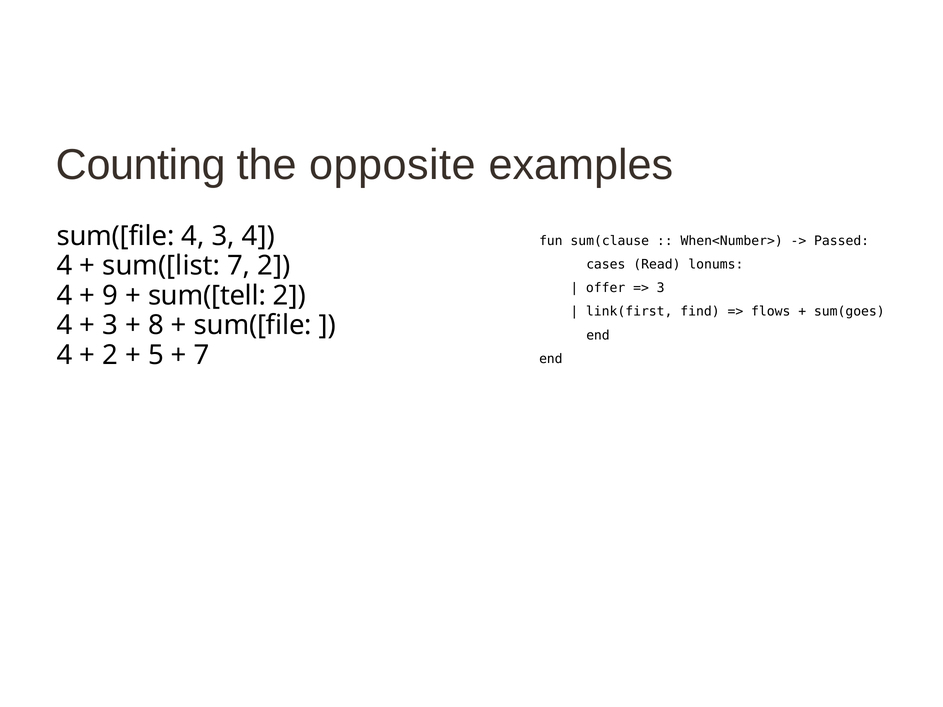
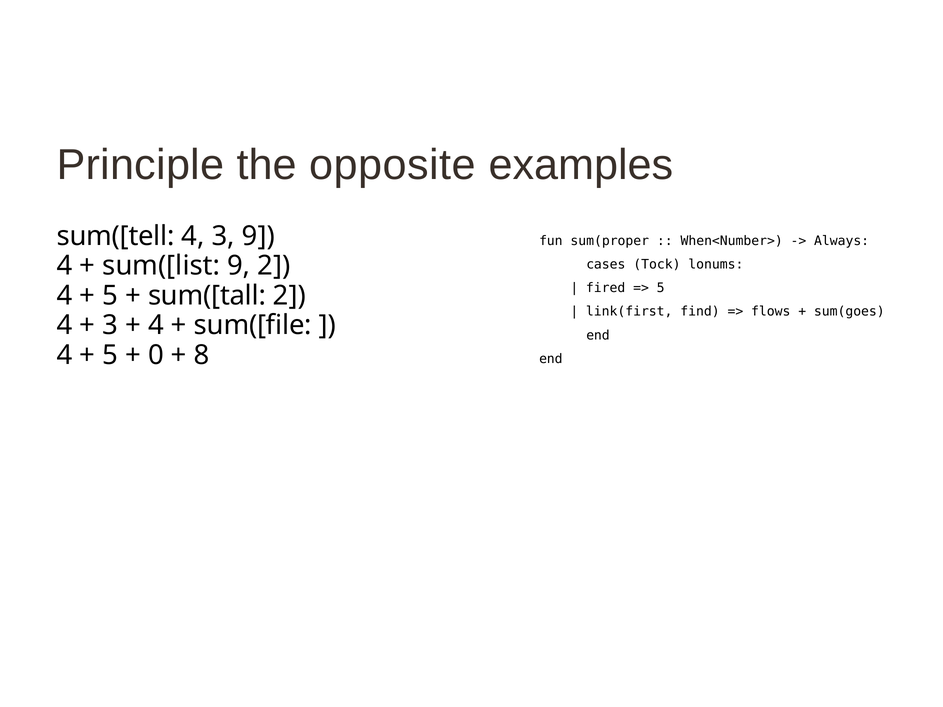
Counting: Counting -> Principle (140, 165)
sum([file: sum([file -> sum([tell (116, 236)
3 4: 4 -> 9 (258, 236)
sum(clause: sum(clause -> sum(proper (610, 241)
Passed: Passed -> Always (842, 241)
sum([list 7: 7 -> 9 (239, 266)
Read: Read -> Tock (657, 265)
offer: offer -> fired (606, 288)
3: 3 -> 5 (661, 288)
9: 9 -> 5 (110, 296)
sum([tell: sum([tell -> sum([tall (207, 296)
8: 8 -> 4 (156, 325)
2: 2 -> 5 (110, 355)
5: 5 -> 0 (156, 355)
7: 7 -> 8 (202, 355)
